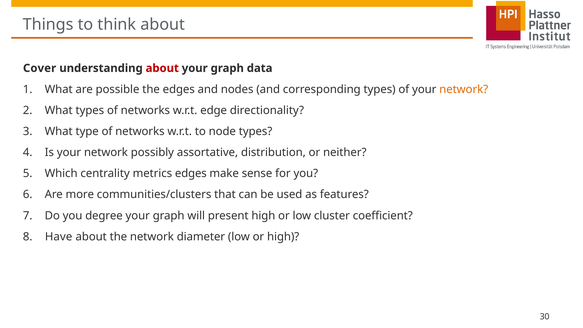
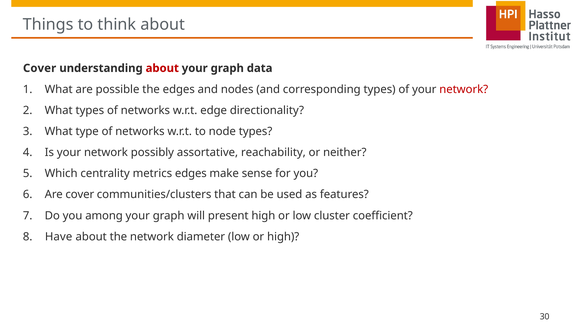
network colour: orange -> red (464, 89)
distribution: distribution -> reachability (273, 152)
Are more: more -> cover (80, 195)
degree: degree -> among (104, 216)
